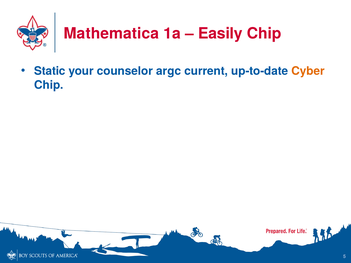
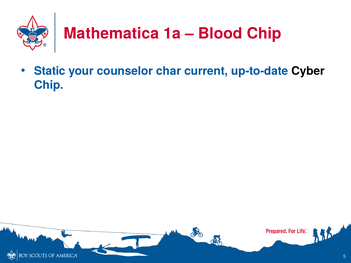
Easily: Easily -> Blood (220, 34)
argc: argc -> char (169, 71)
Cyber colour: orange -> black (308, 71)
